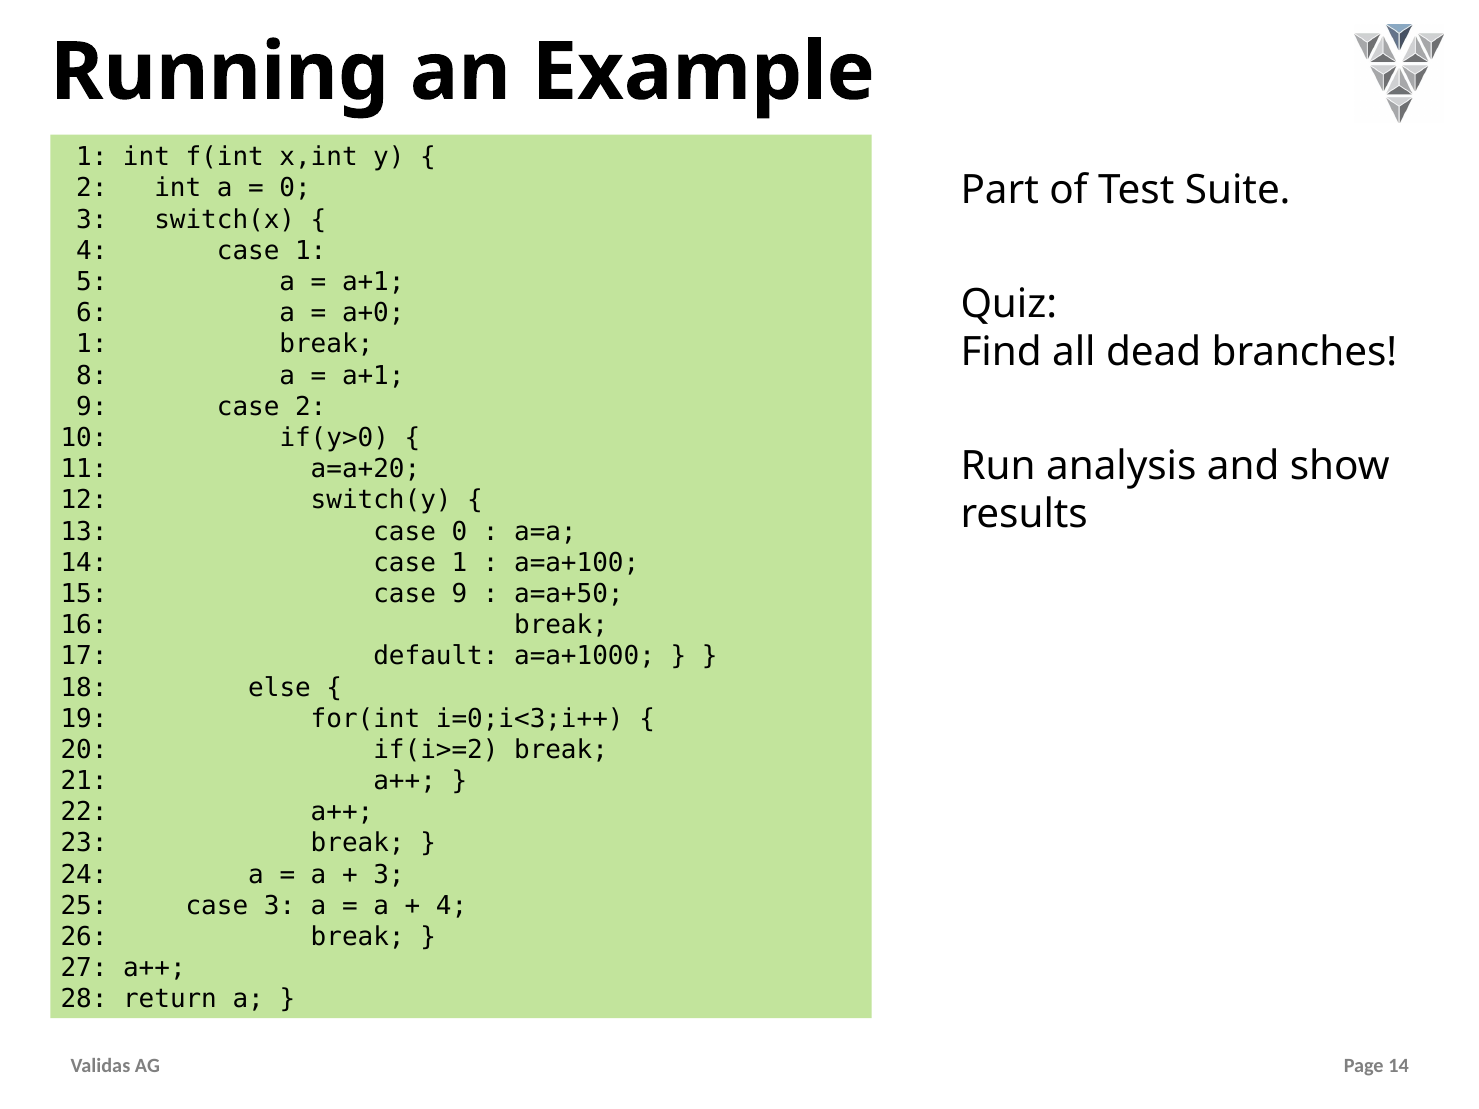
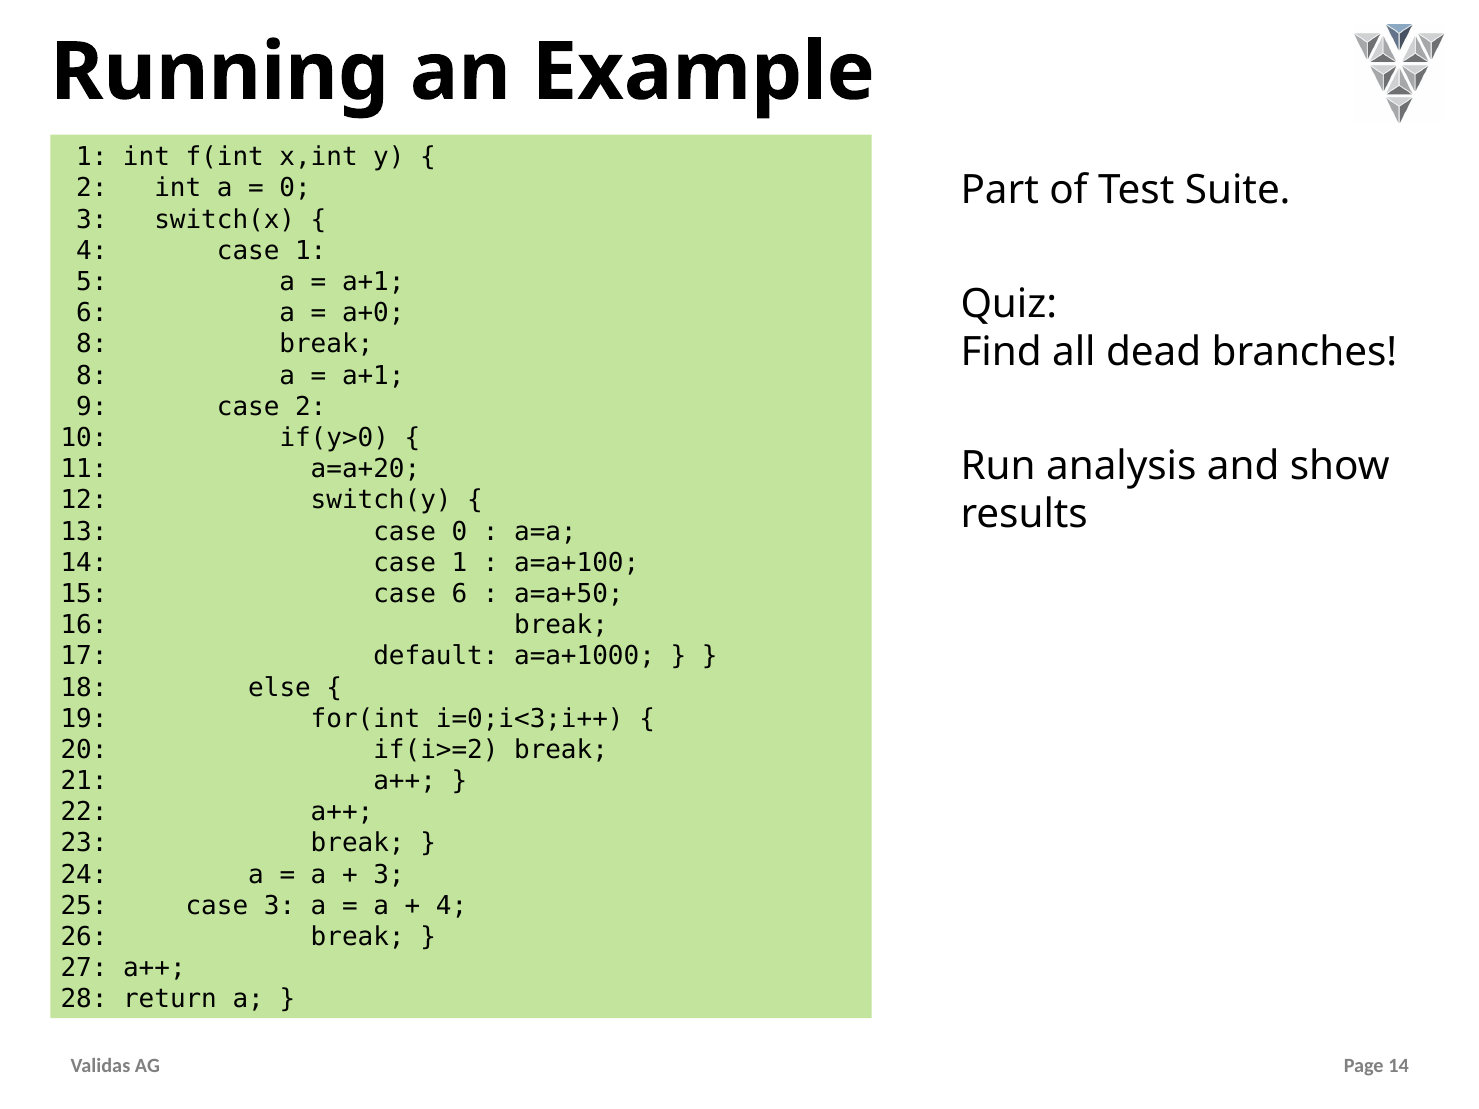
1: 1 -> 8 (92, 344)
case 9: 9 -> 6 (459, 594)
